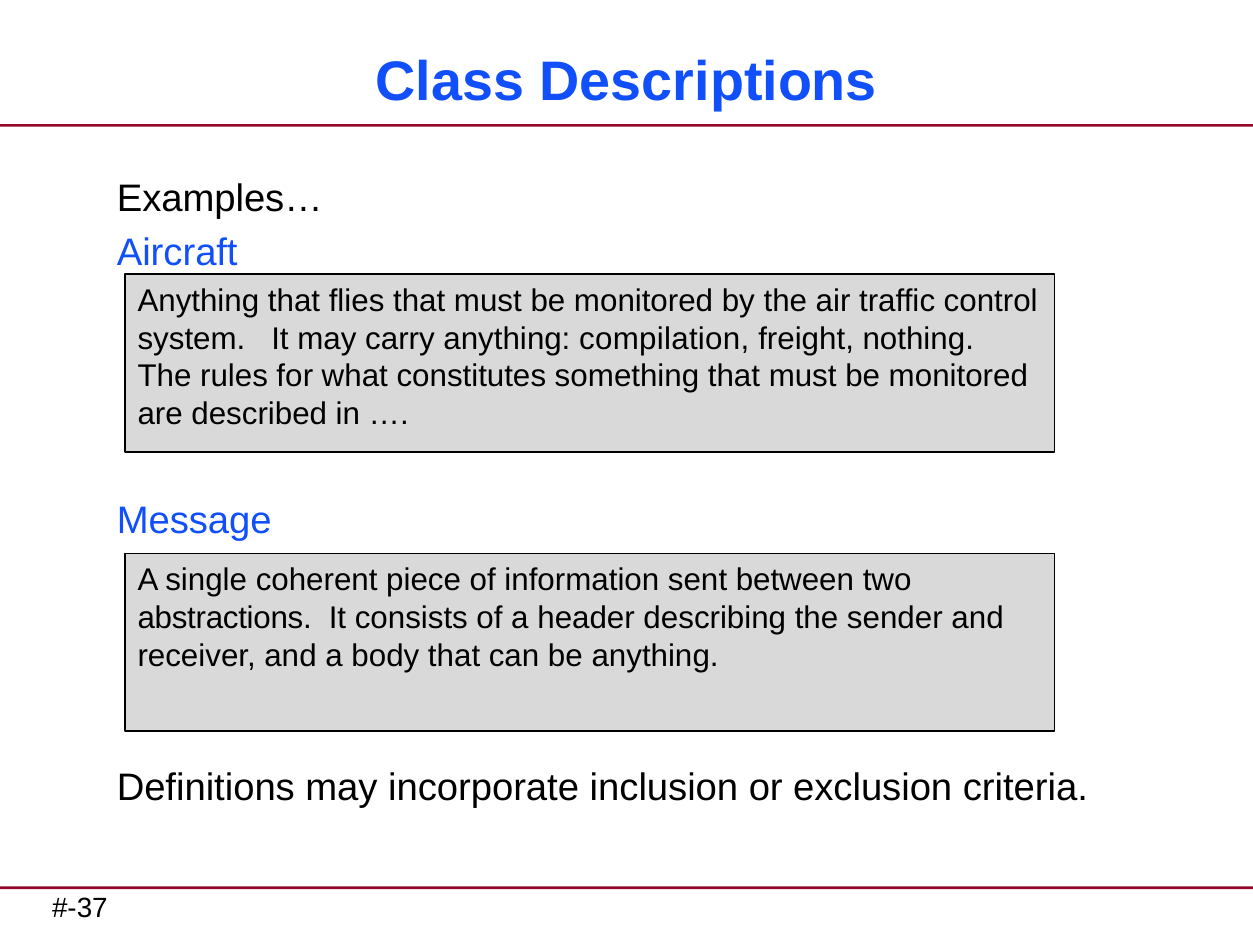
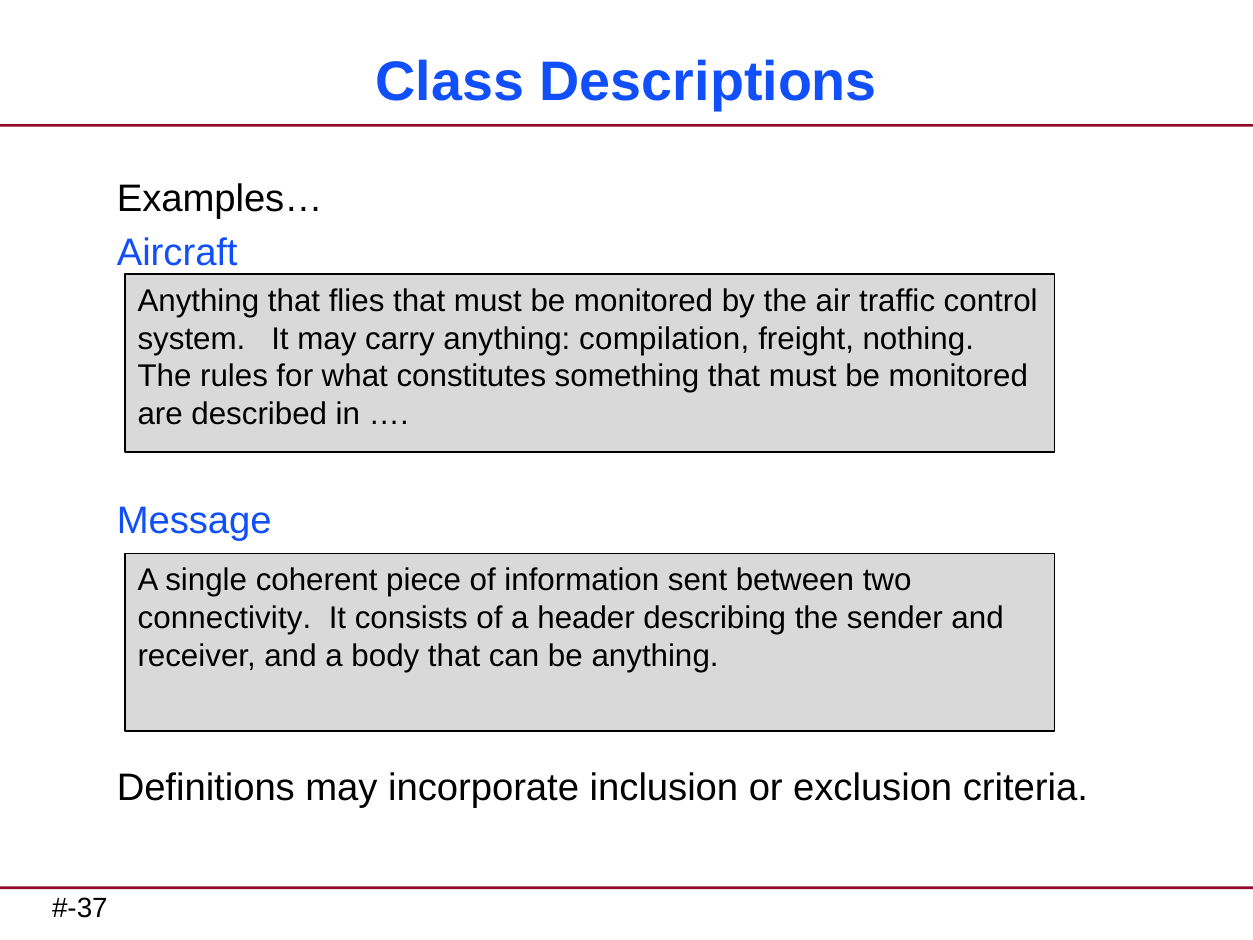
abstractions: abstractions -> connectivity (224, 618)
